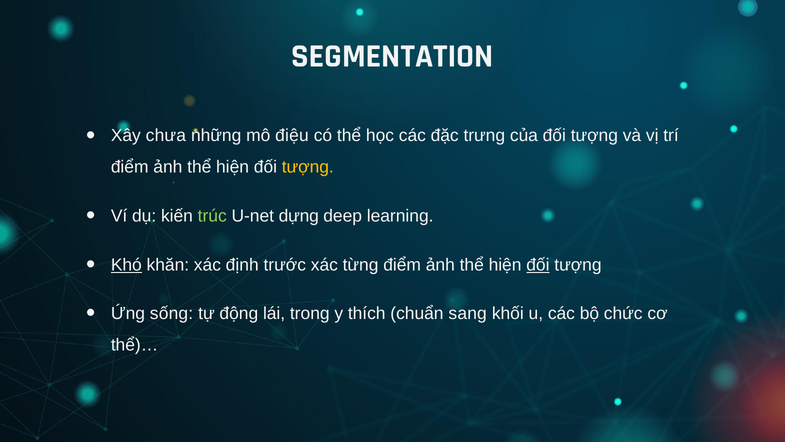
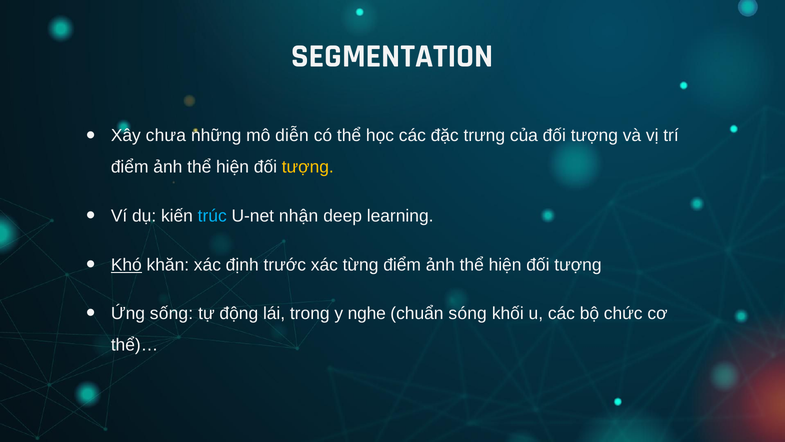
điệu: điệu -> diễn (292, 136)
trúc colour: light green -> light blue (212, 216)
dựng: dựng -> nhận (299, 216)
đối underline: present -> none (538, 265)
thích: thích -> nghe (367, 313)
sang: sang -> sóng (468, 313)
